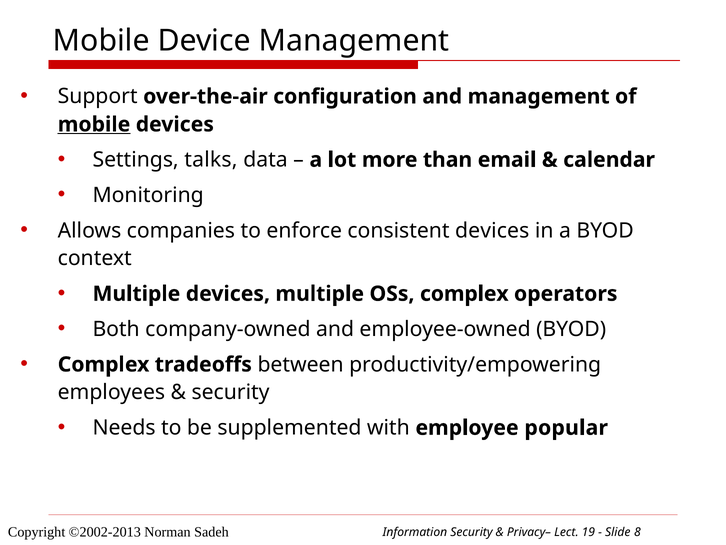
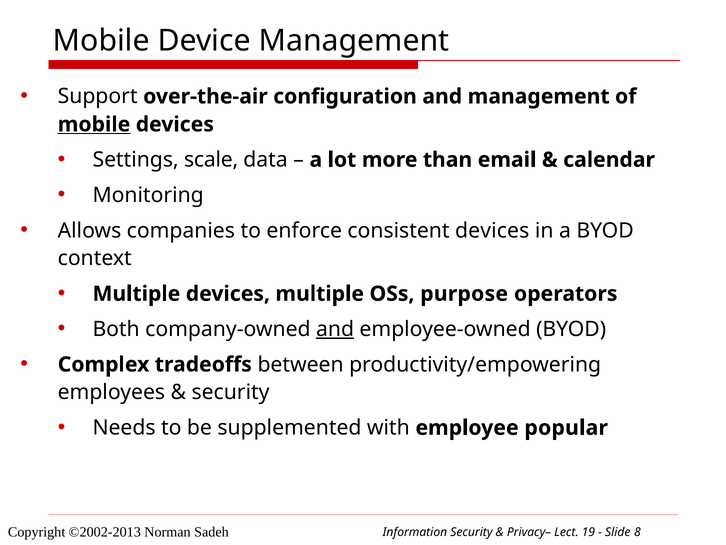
talks: talks -> scale (211, 160)
OSs complex: complex -> purpose (464, 294)
and underline: none -> present (335, 329)
